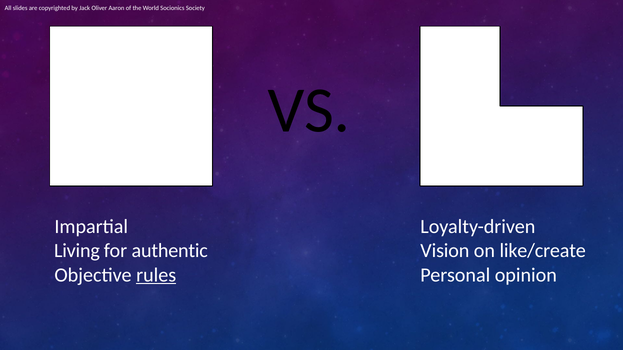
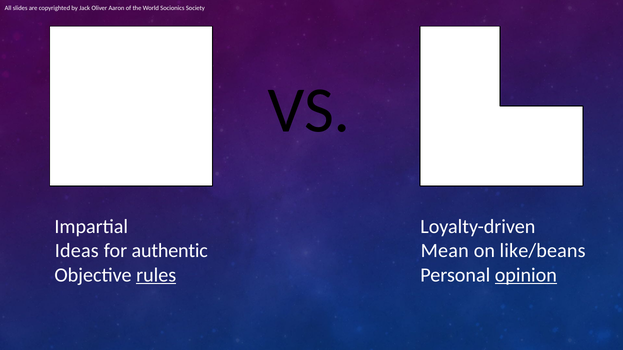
Living: Living -> Ideas (77, 251)
Vision: Vision -> Mean (445, 251)
like/create: like/create -> like/beans (543, 251)
opinion underline: none -> present (526, 275)
